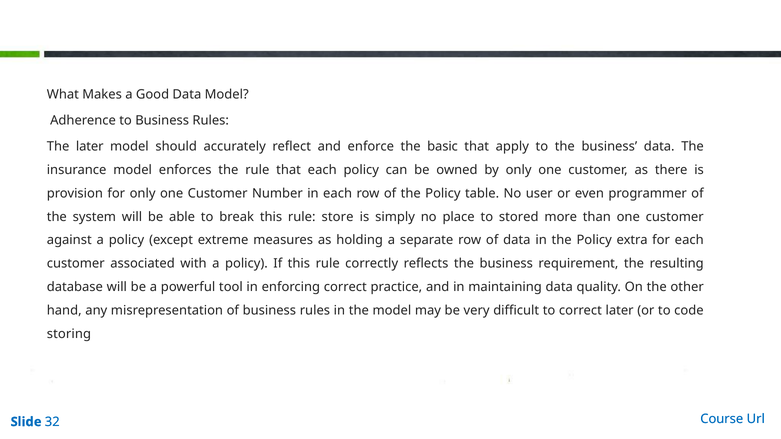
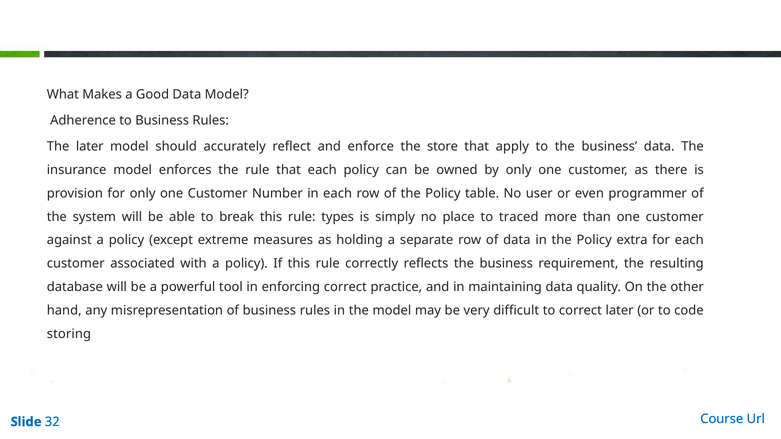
basic: basic -> store (443, 147)
store: store -> types (338, 217)
stored: stored -> traced (519, 217)
